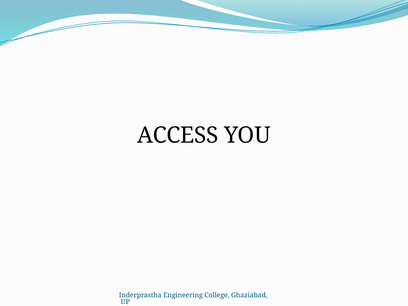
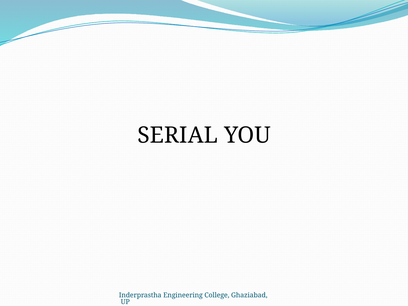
ACCESS: ACCESS -> SERIAL (178, 135)
